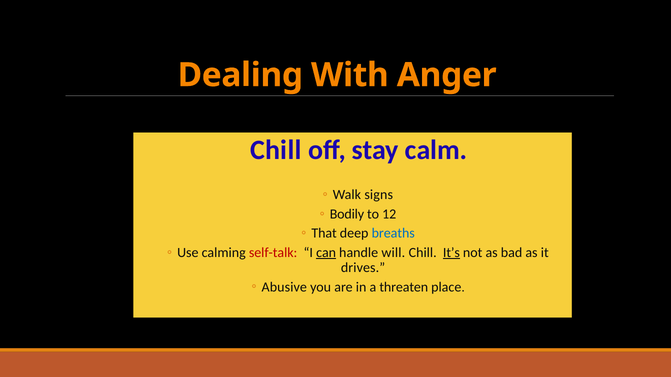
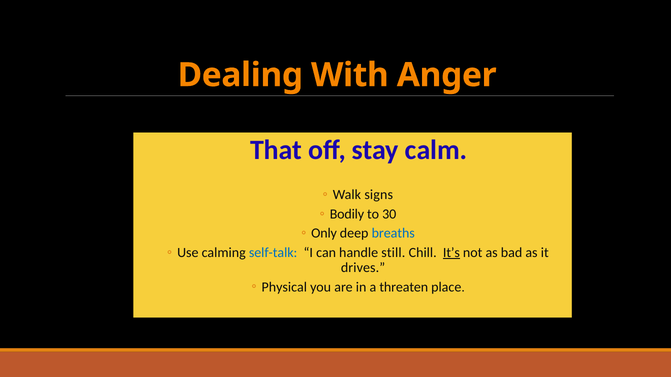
Chill: Chill -> That (276, 150)
12: 12 -> 30 (389, 214)
That: That -> Only (324, 234)
self-talk colour: red -> blue (273, 253)
can underline: present -> none (326, 253)
will: will -> still (393, 253)
Abusive: Abusive -> Physical (284, 287)
